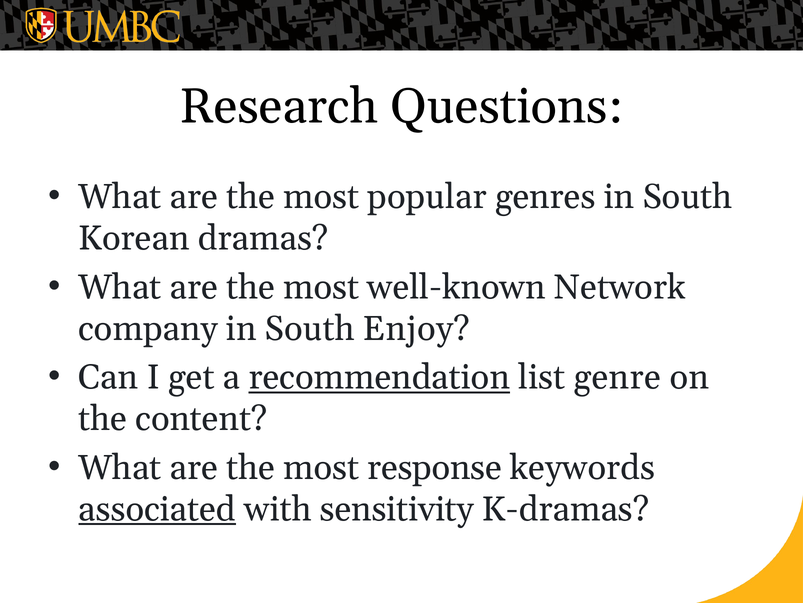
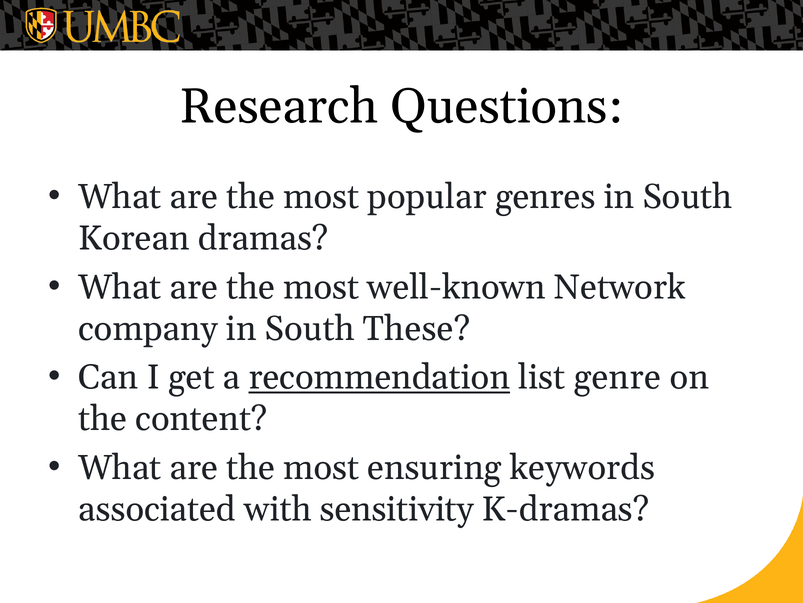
Enjoy: Enjoy -> These (417, 328)
response: response -> ensuring (435, 467)
associated underline: present -> none (157, 509)
